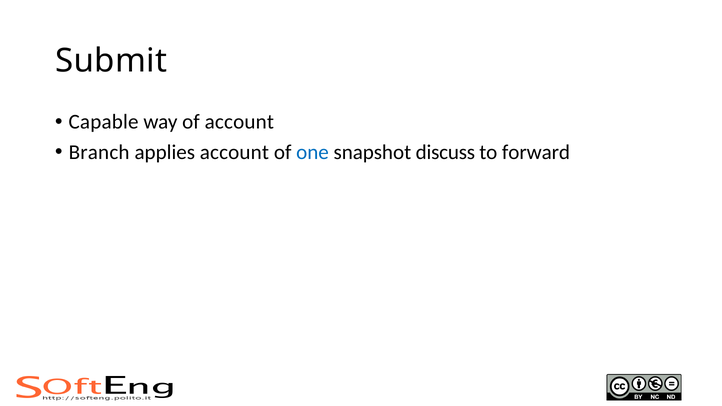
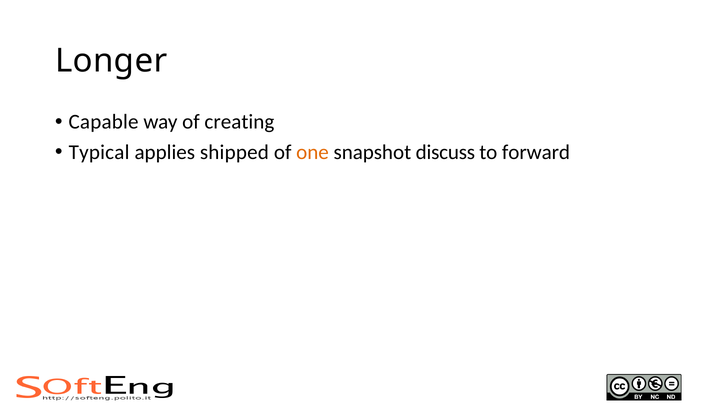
Submit: Submit -> Longer (111, 61)
of account: account -> creating (239, 122)
Branch: Branch -> Typical (99, 152)
applies account: account -> shipped (234, 152)
one colour: blue -> orange (312, 152)
